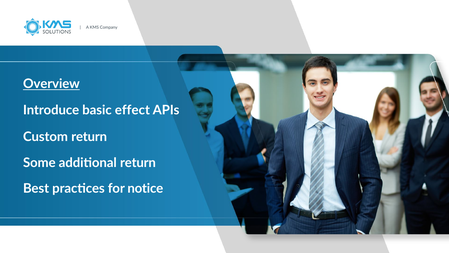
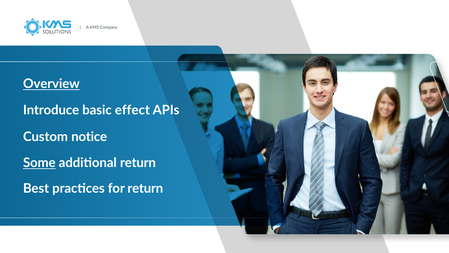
Custom return: return -> notice (89, 137)
Some underline: none -> present (39, 163)
for notice: notice -> return (145, 188)
